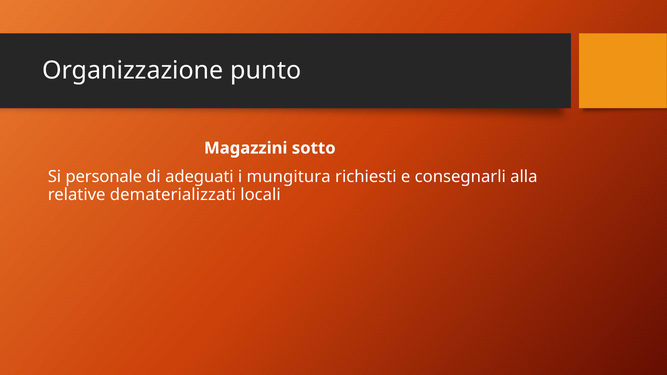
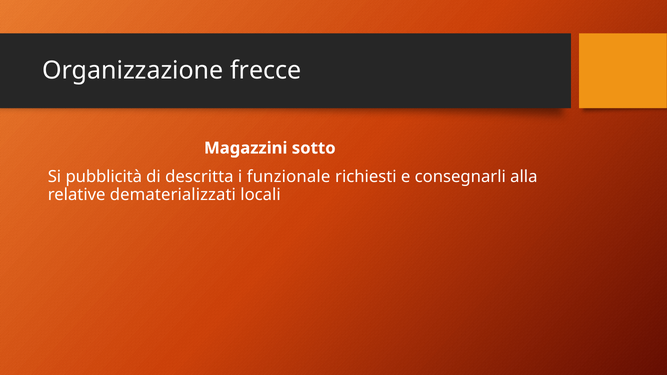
punto: punto -> frecce (266, 71)
personale: personale -> pubblicità (104, 177)
adeguati: adeguati -> descritta (199, 177)
mungitura: mungitura -> funzionale (289, 177)
